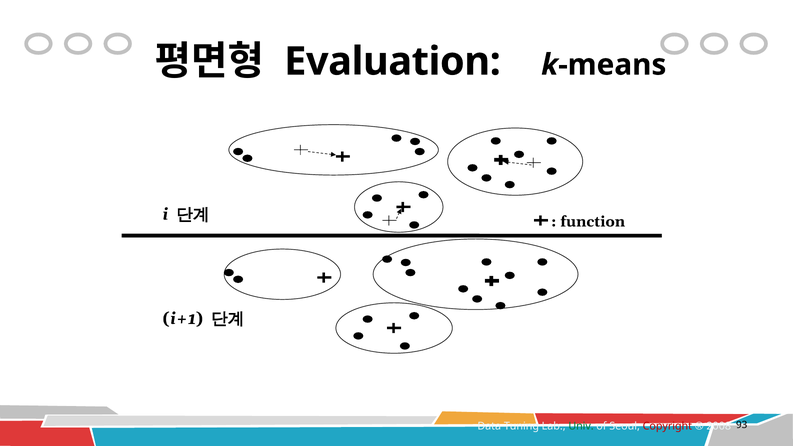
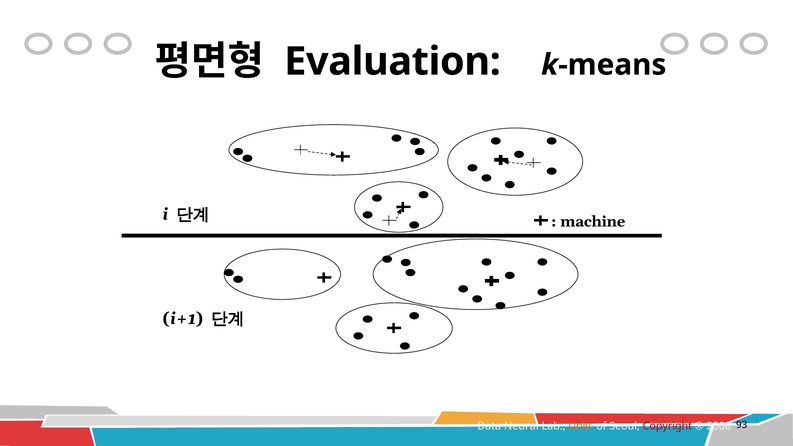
function: function -> machine (593, 222)
Tuning: Tuning -> Neural (521, 426)
Univ colour: green -> orange (581, 426)
